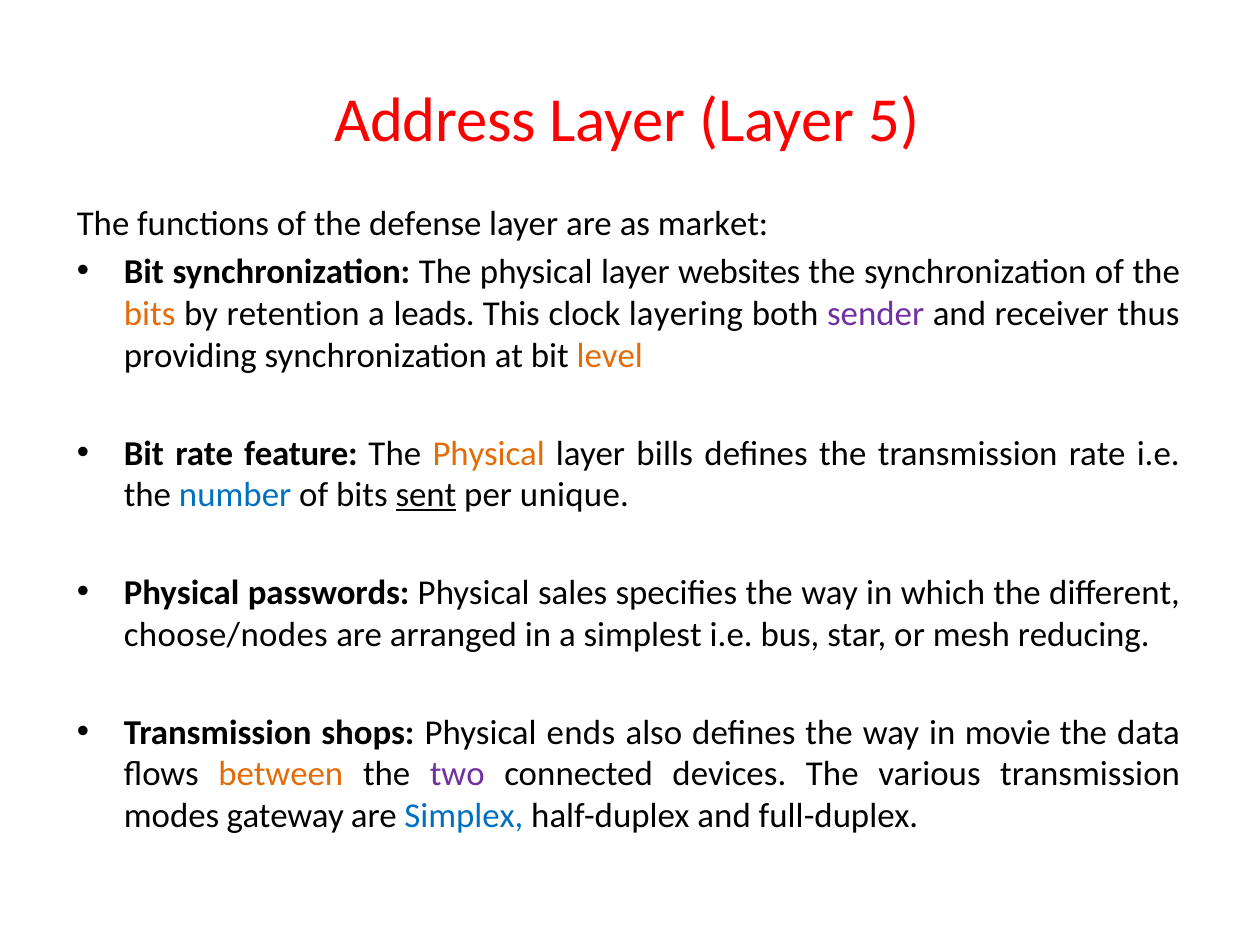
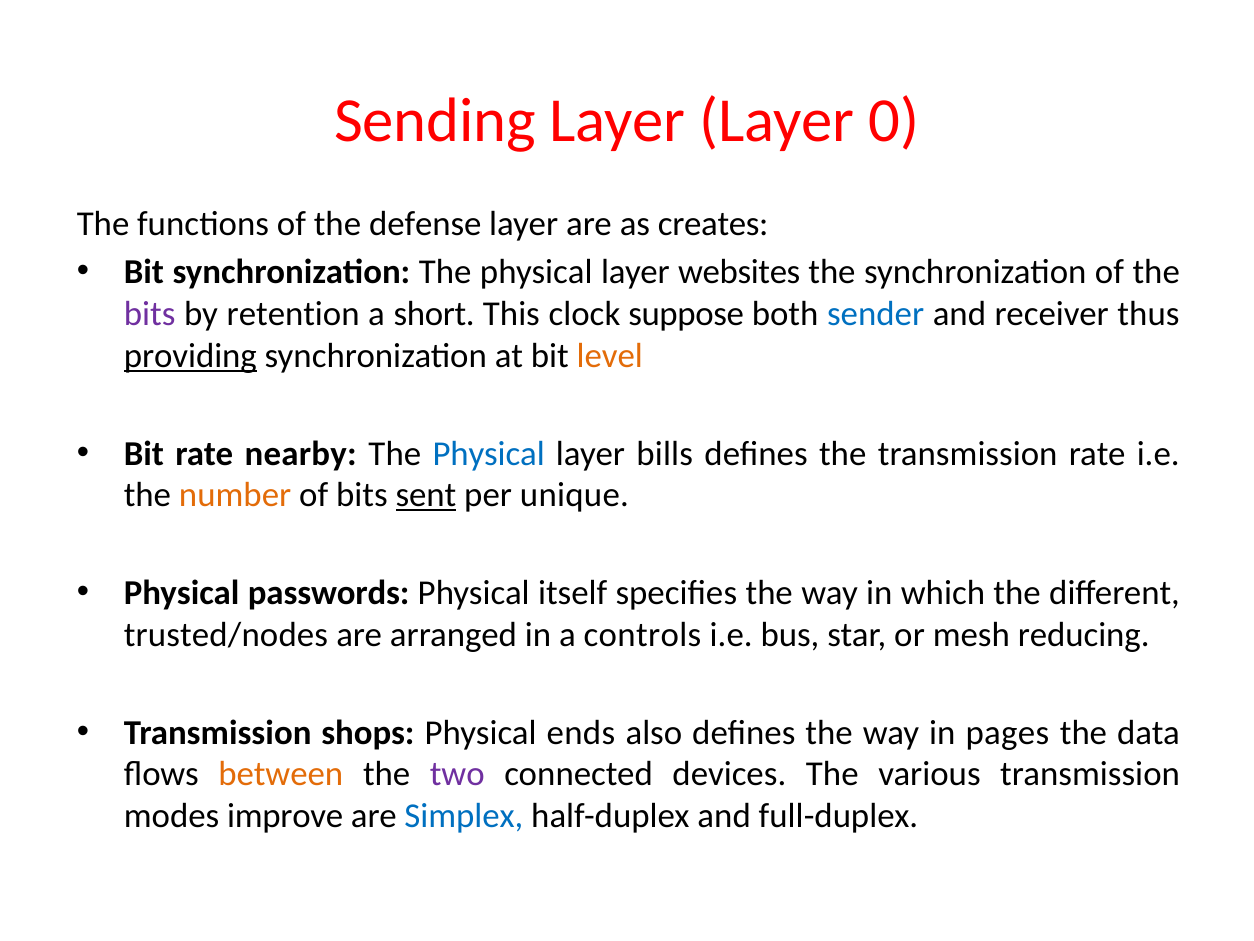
Address: Address -> Sending (435, 120)
5: 5 -> 0 (894, 120)
market: market -> creates (713, 223)
bits colour: orange -> purple (150, 314)
leads: leads -> short (434, 314)
layering: layering -> suppose (686, 314)
sender colour: purple -> blue (876, 314)
providing underline: none -> present (190, 356)
feature: feature -> nearby (301, 453)
Physical colour: orange -> blue (489, 453)
number colour: blue -> orange (235, 495)
sales: sales -> itself (573, 593)
choose/nodes: choose/nodes -> trusted/nodes (226, 635)
simplest: simplest -> controls (642, 635)
movie: movie -> pages (1007, 732)
gateway: gateway -> improve (285, 816)
